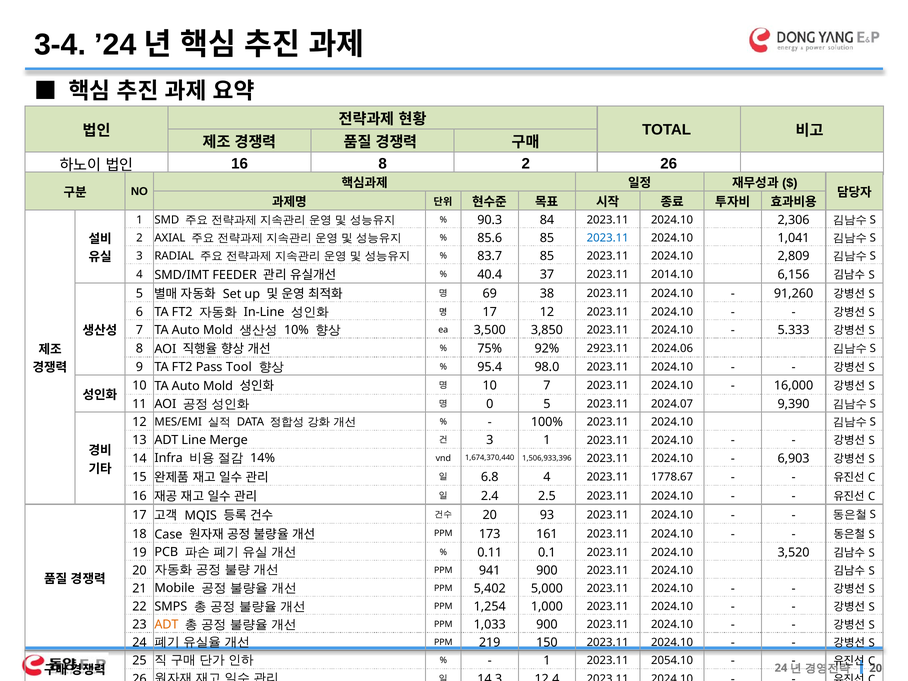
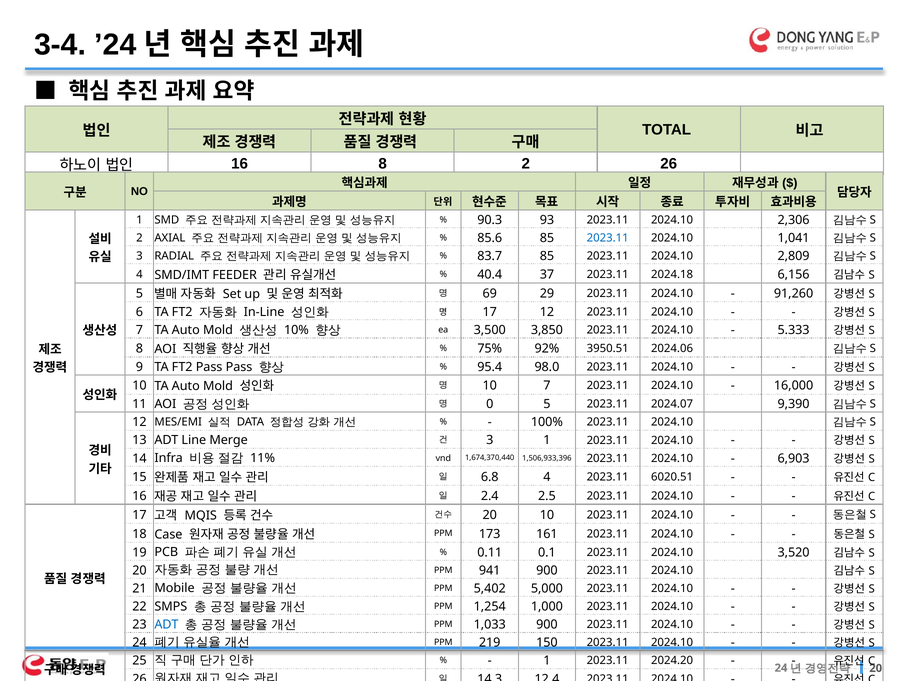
84: 84 -> 93 (547, 220)
2014.10: 2014.10 -> 2024.18 (672, 274)
38: 38 -> 29 (547, 294)
2923.11: 2923.11 -> 3950.51 (608, 349)
Pass Tool: Tool -> Pass (239, 367)
14%: 14% -> 11% (263, 458)
1778.67: 1778.67 -> 6020.51 (672, 477)
20 93: 93 -> 10 (547, 515)
ADT colour: orange -> blue (166, 625)
2054.10: 2054.10 -> 2024.20 (672, 661)
